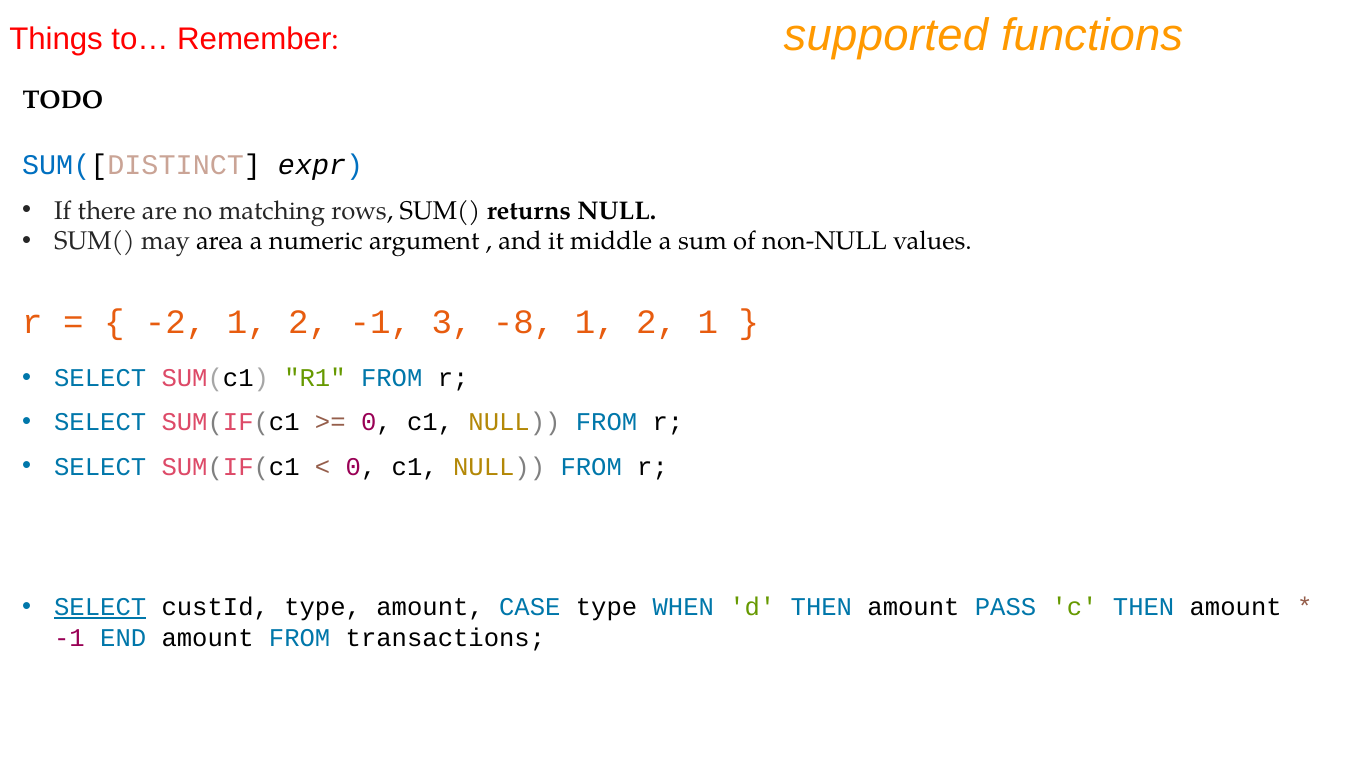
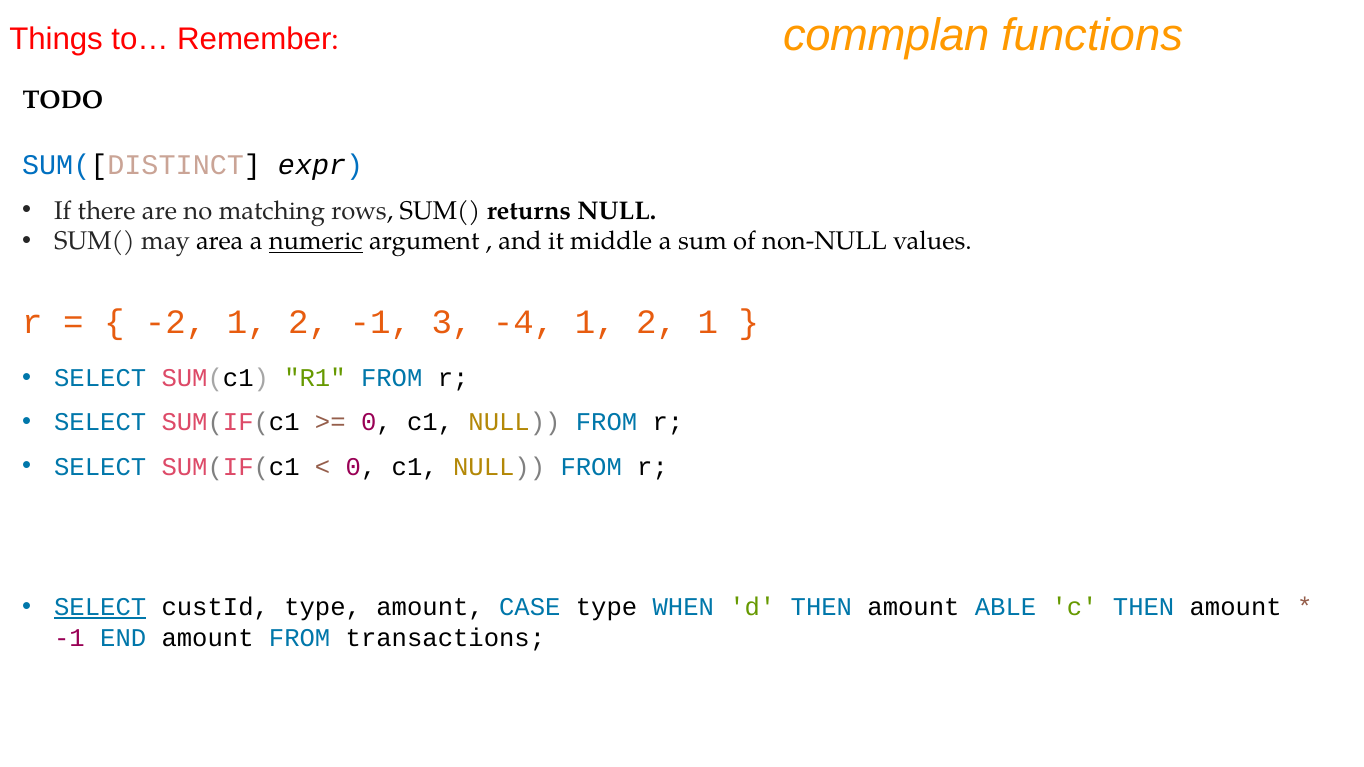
supported: supported -> commplan (886, 35)
numeric underline: none -> present (316, 242)
-8: -8 -> -4 (524, 323)
PASS: PASS -> ABLE (1006, 607)
